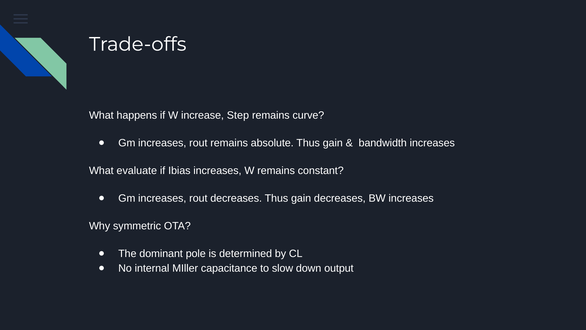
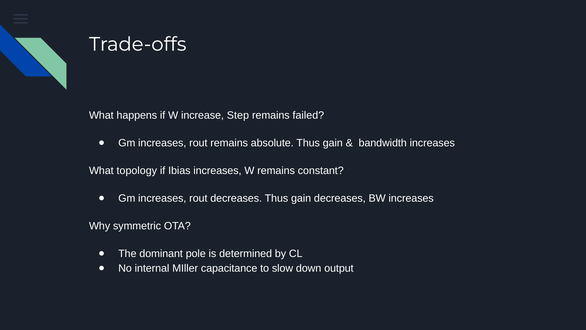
curve: curve -> failed (308, 115)
evaluate: evaluate -> topology (137, 171)
